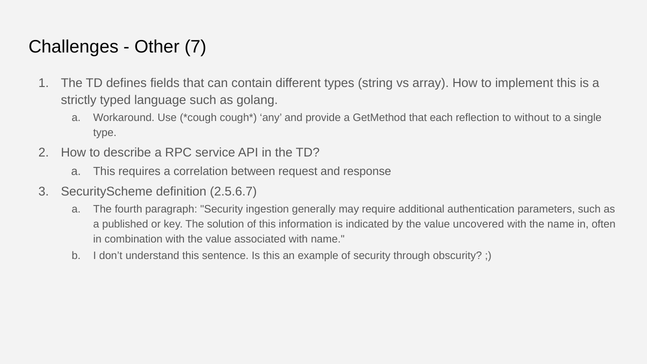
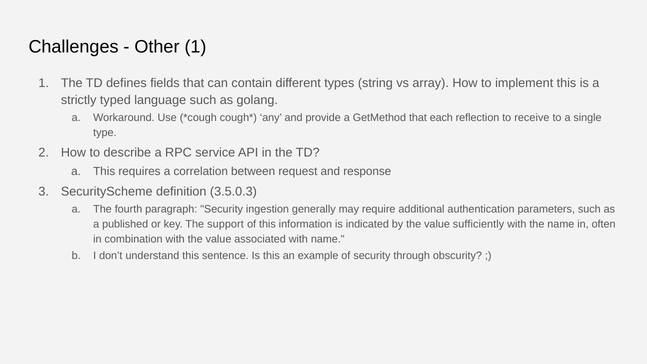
Other 7: 7 -> 1 (195, 47)
without: without -> receive (532, 118)
2.5.6.7: 2.5.6.7 -> 3.5.0.3 (233, 192)
solution: solution -> support (225, 224)
uncovered: uncovered -> sufficiently (479, 224)
